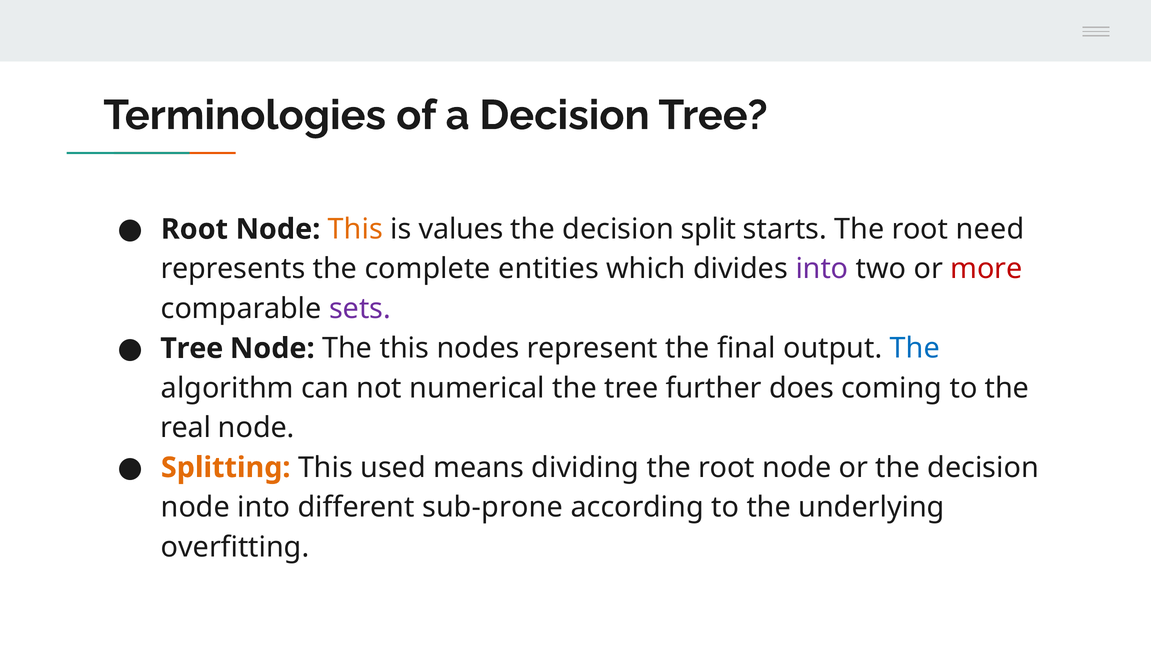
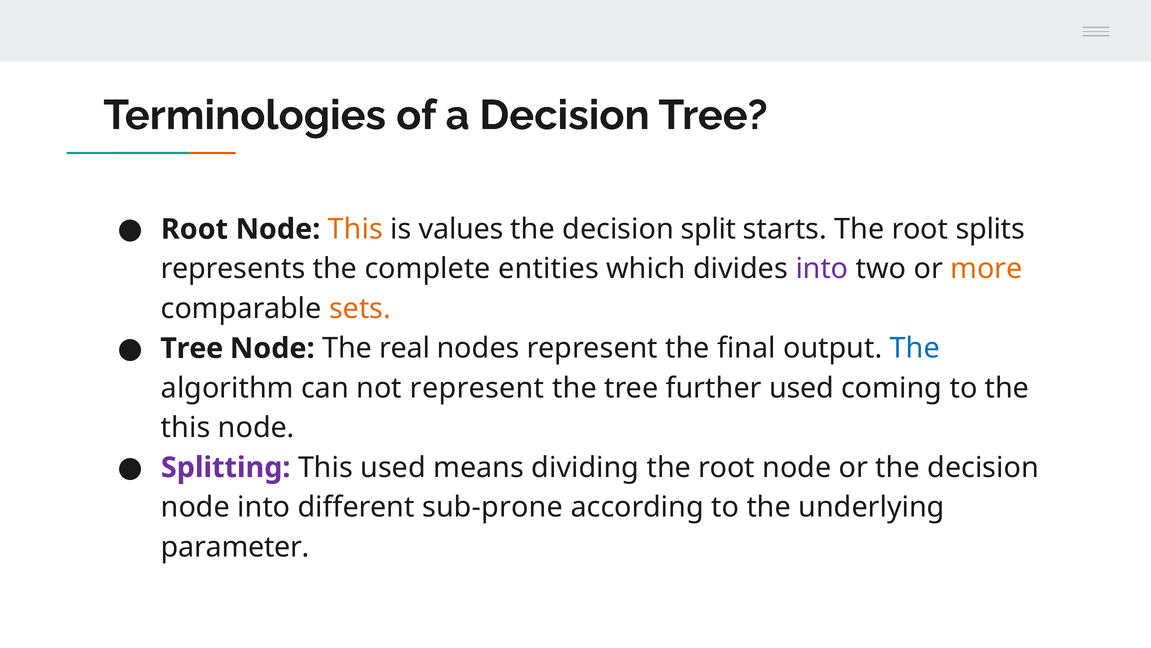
need: need -> splits (990, 229)
more colour: red -> orange (986, 269)
sets colour: purple -> orange (360, 308)
The this: this -> real (405, 348)
not numerical: numerical -> represent (477, 388)
further does: does -> used (801, 388)
real: real -> this (186, 428)
Splitting colour: orange -> purple (226, 467)
overfitting: overfitting -> parameter (235, 547)
